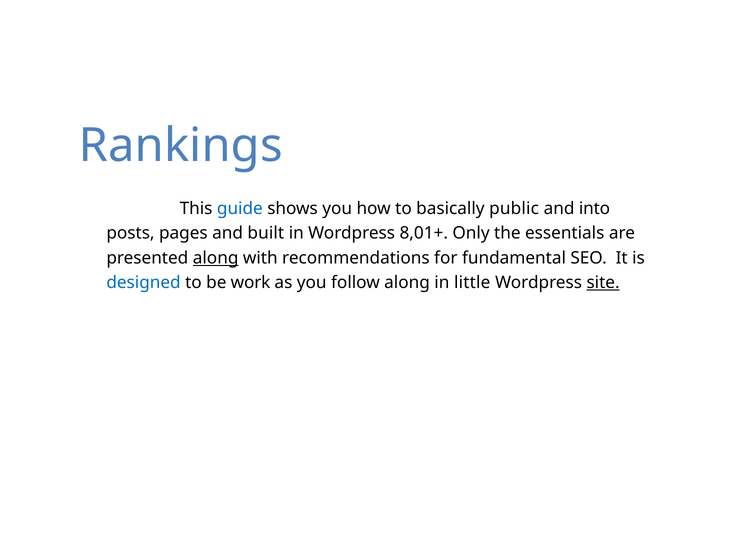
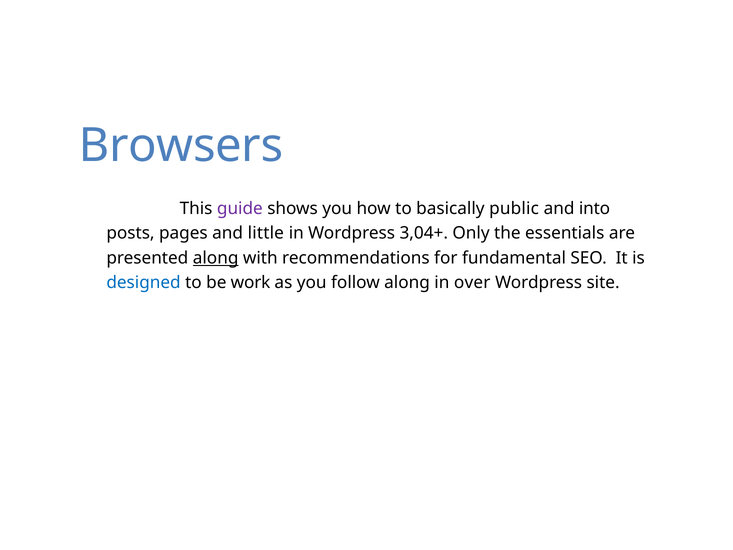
Rankings: Rankings -> Browsers (181, 145)
guide colour: blue -> purple (240, 208)
built: built -> little (266, 233)
8,01+: 8,01+ -> 3,04+ (424, 233)
little: little -> over (472, 283)
site underline: present -> none (603, 283)
